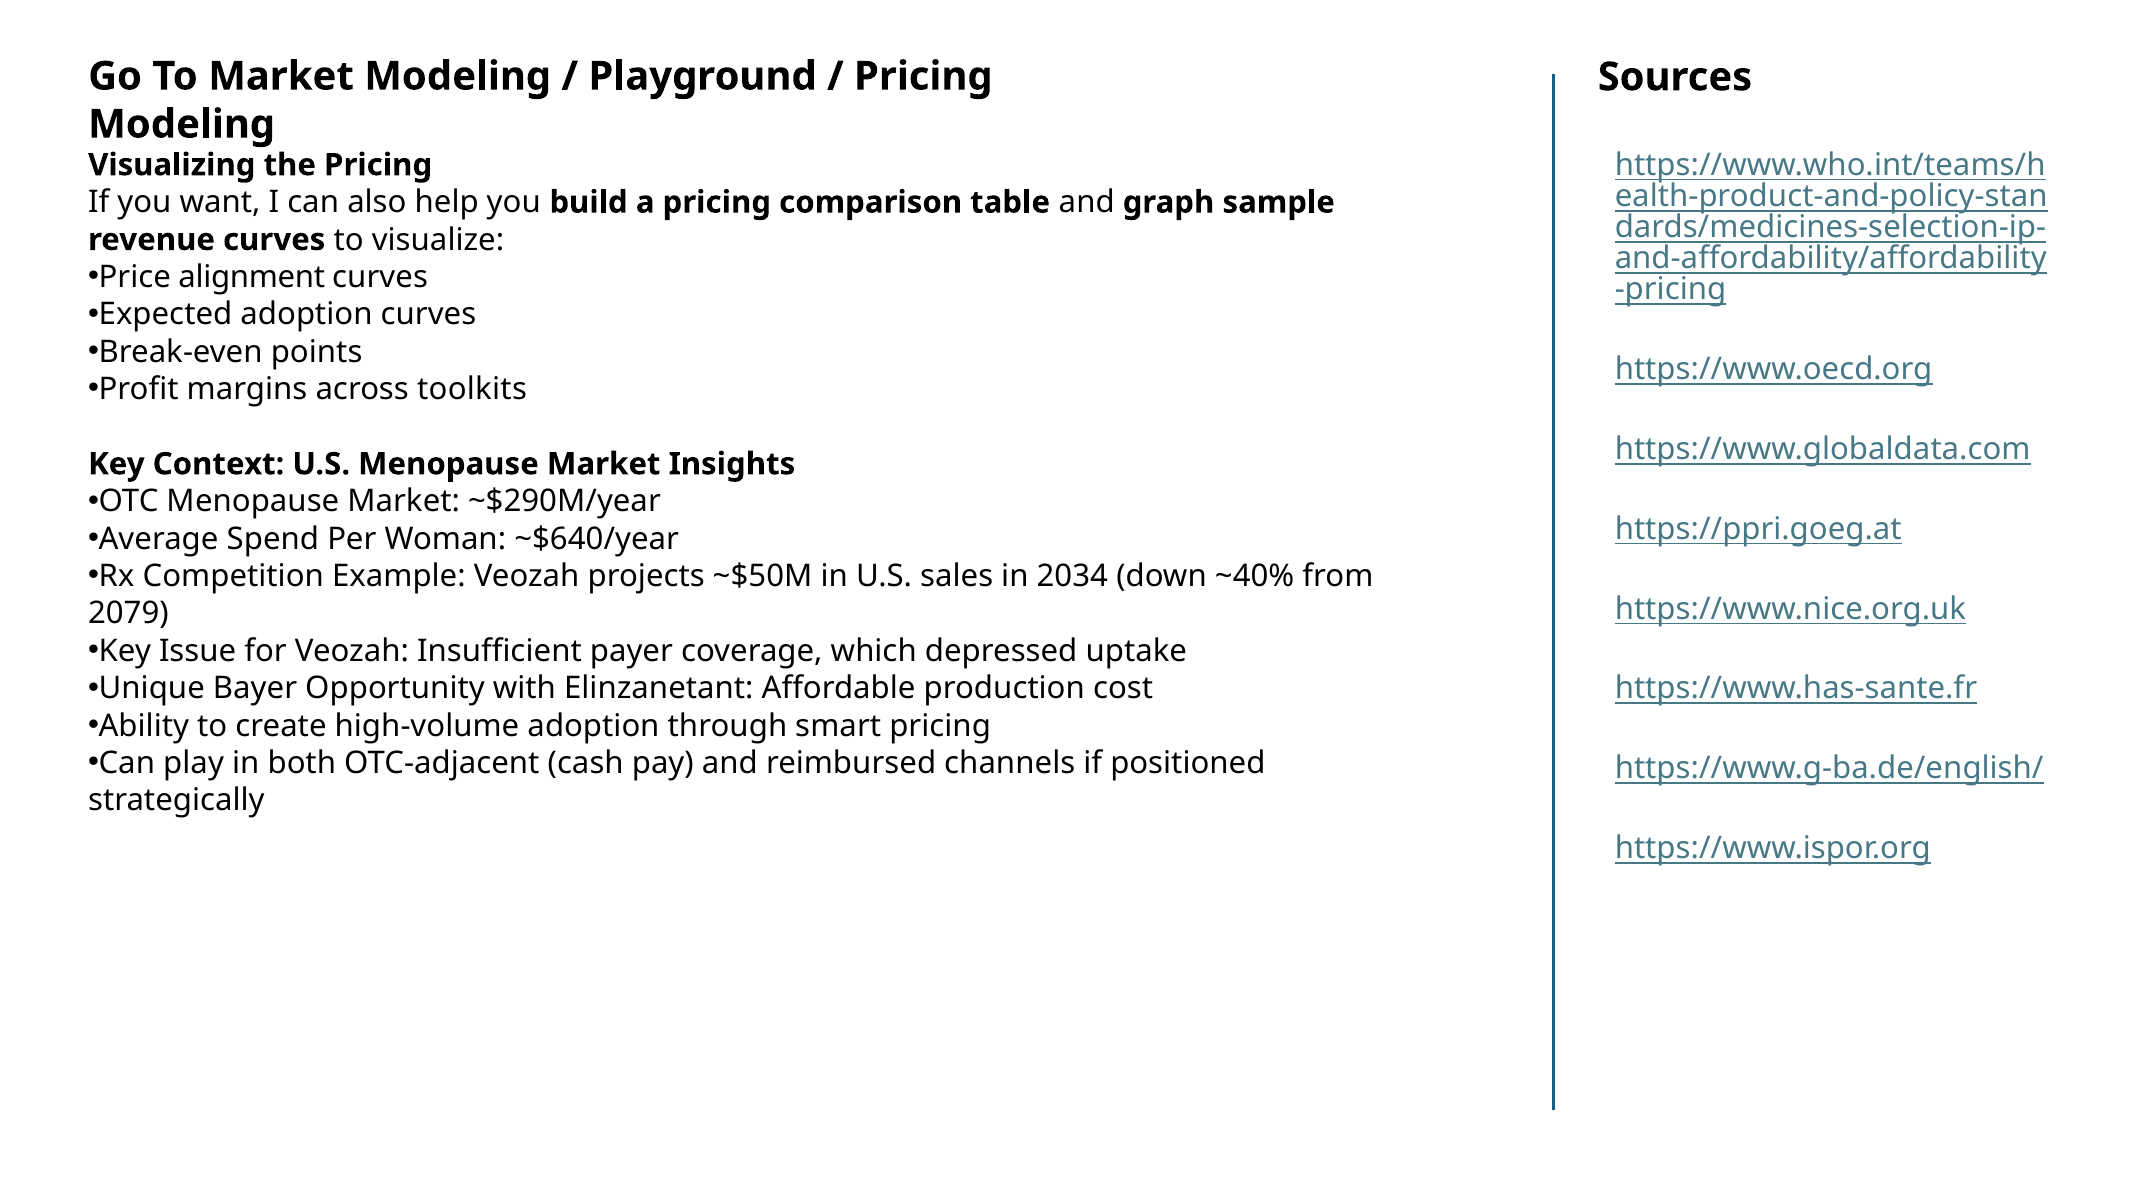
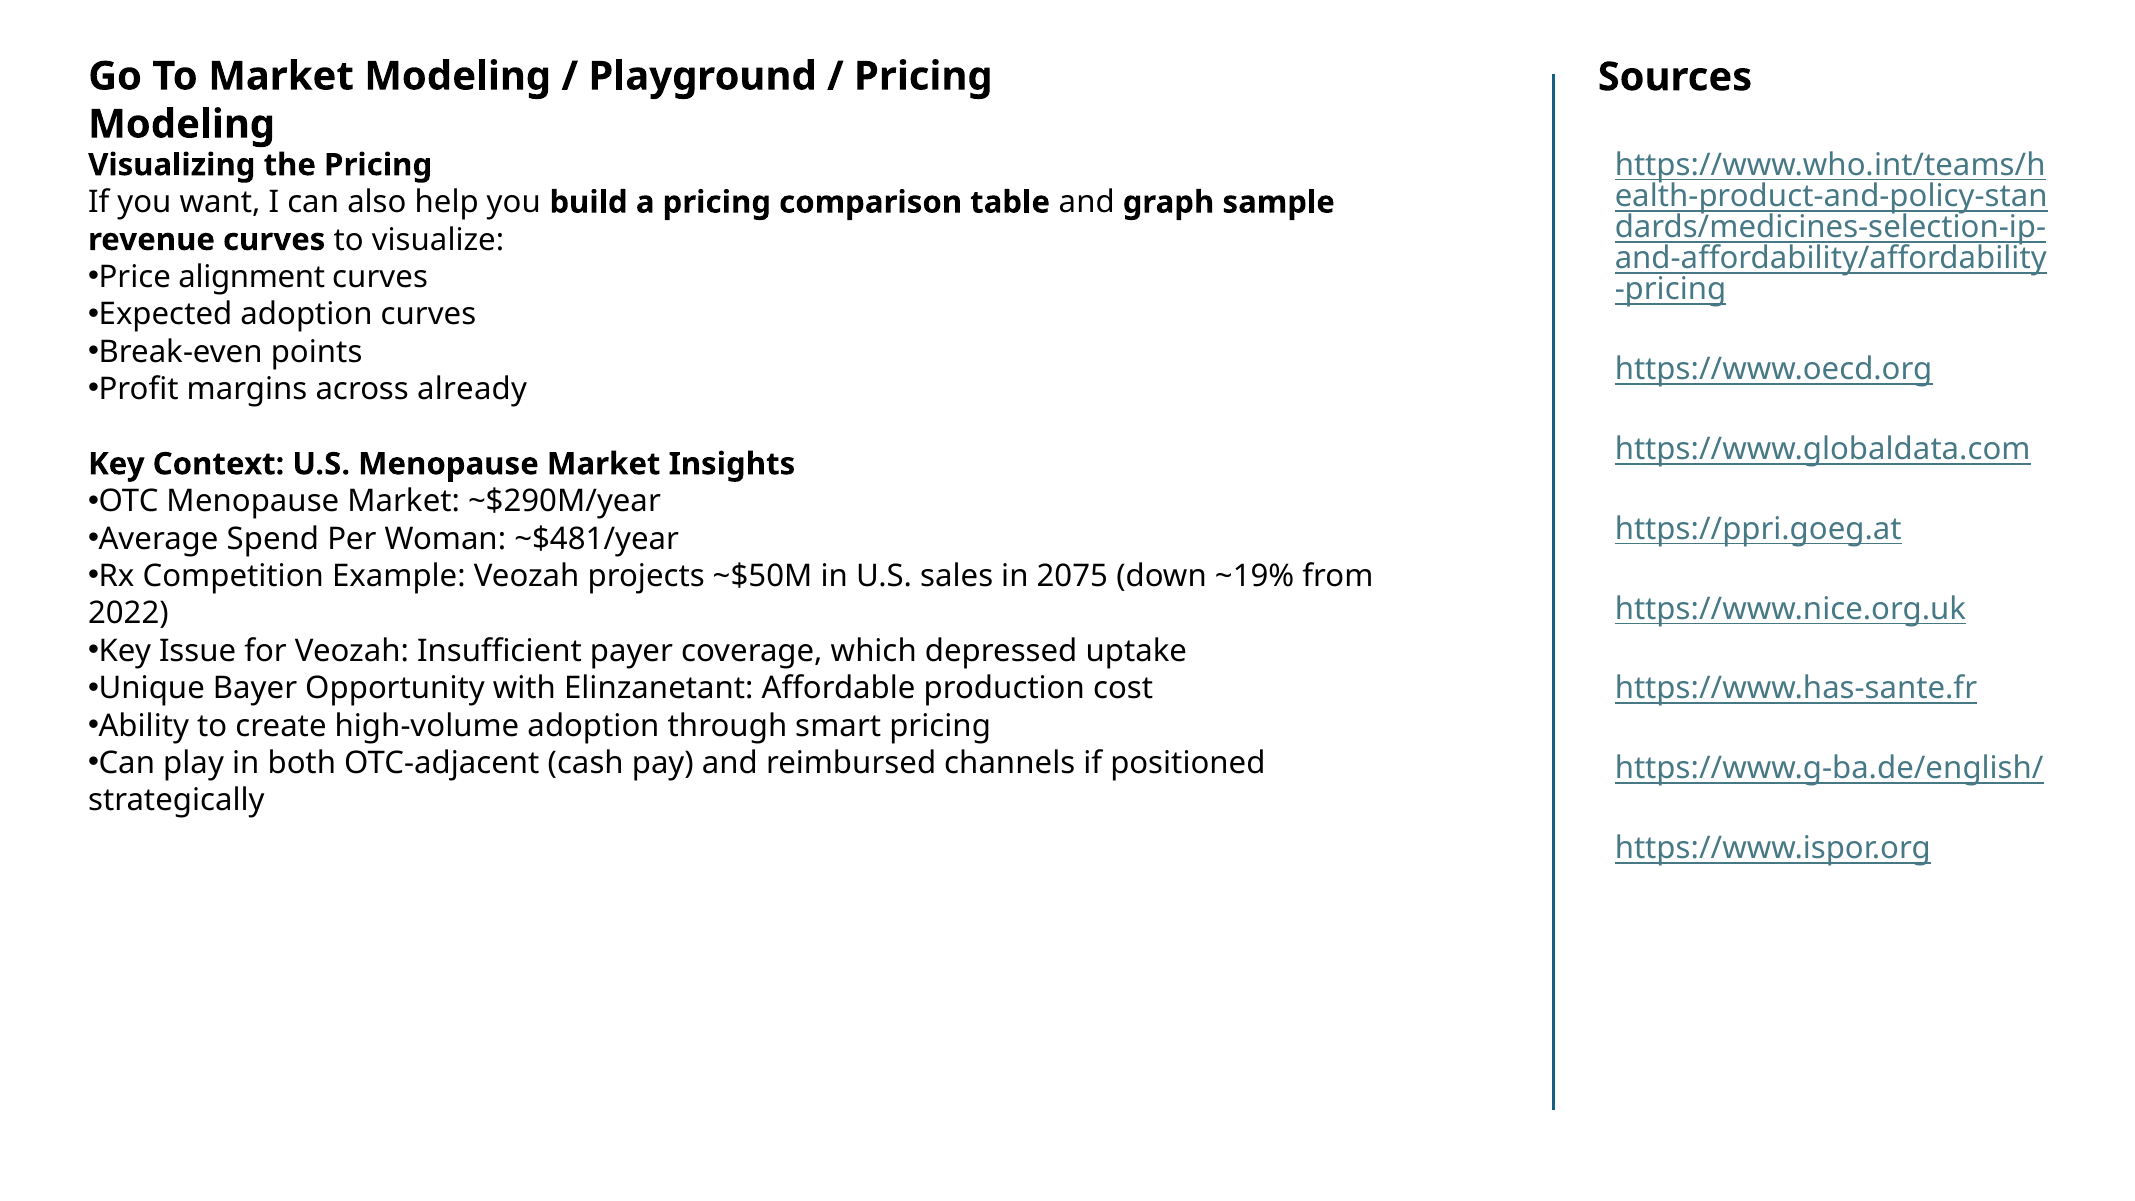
toolkits: toolkits -> already (472, 389)
~$640/year: ~$640/year -> ~$481/year (597, 539)
2034: 2034 -> 2075 (1072, 576)
~40%: ~40% -> ~19% (1255, 576)
2079: 2079 -> 2022 (128, 614)
